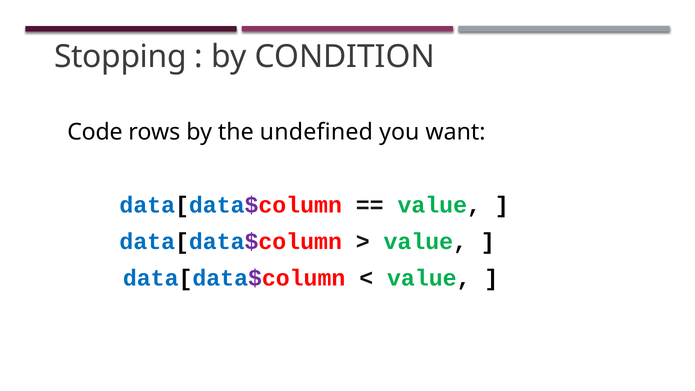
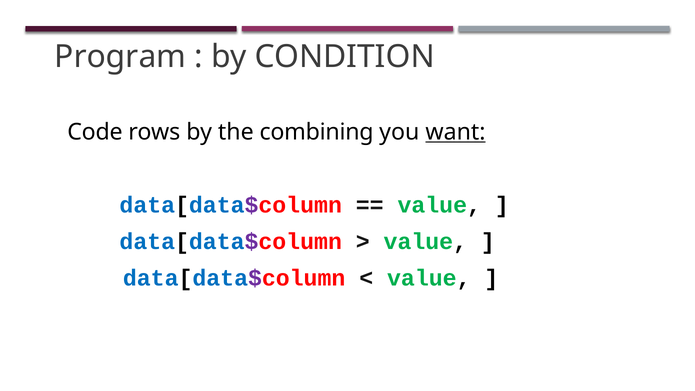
Stopping: Stopping -> Program (120, 57)
undefined: undefined -> combining (317, 132)
want underline: none -> present (455, 132)
